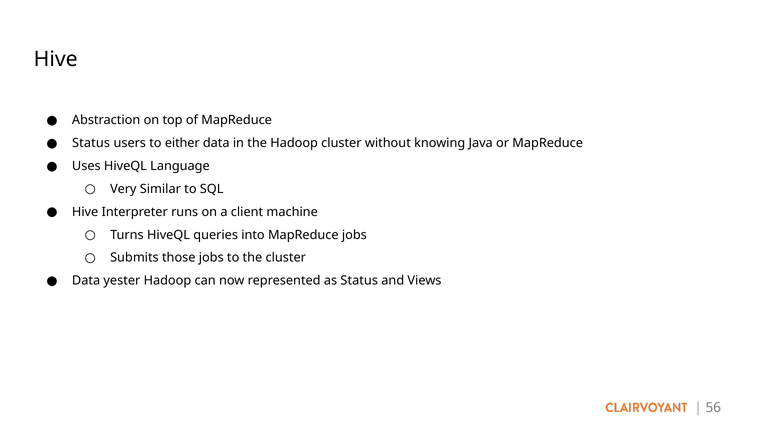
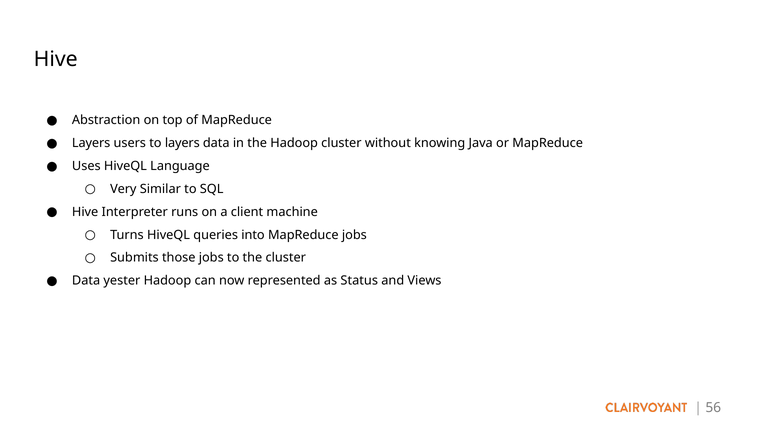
Status: Status -> Layers (91, 143)
to either: either -> layers (182, 143)
